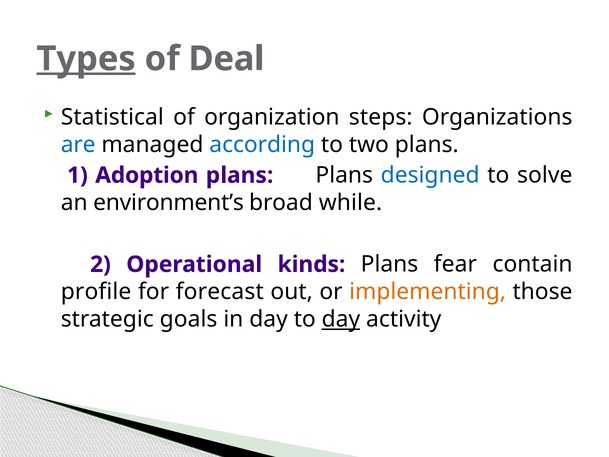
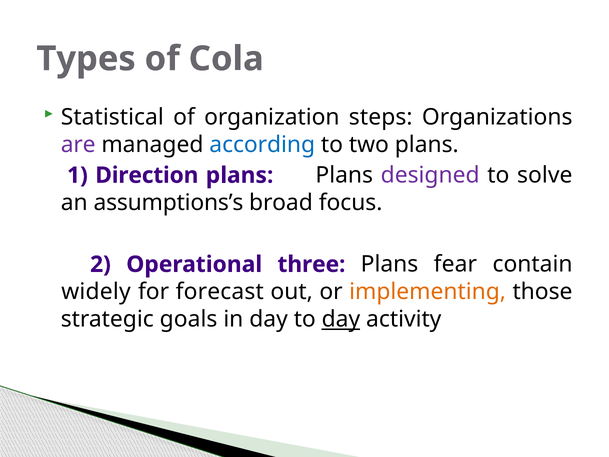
Types underline: present -> none (86, 59)
Deal: Deal -> Cola (226, 59)
are colour: blue -> purple (78, 144)
Adoption: Adoption -> Direction (147, 175)
designed colour: blue -> purple (430, 175)
environment’s: environment’s -> assumptions’s (169, 203)
while: while -> focus (351, 203)
kinds: kinds -> three (311, 264)
profile: profile -> widely (96, 292)
